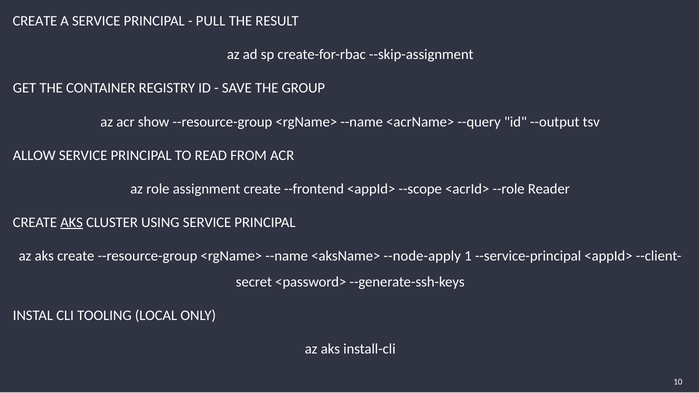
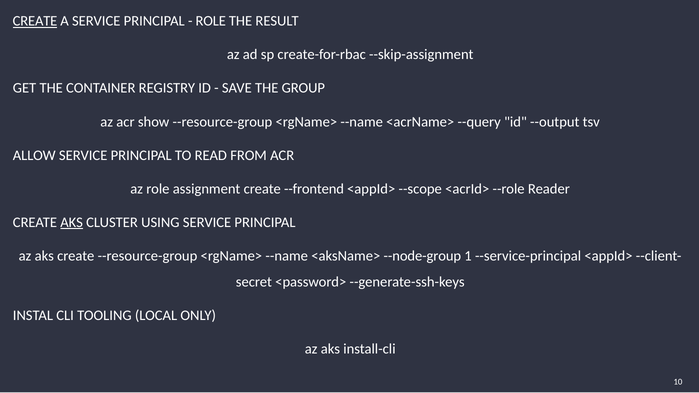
CREATE underline: none -> present (35, 21)
PULL: PULL -> ROLE (211, 21)
--node-apply: --node-apply -> --node-group (422, 256)
